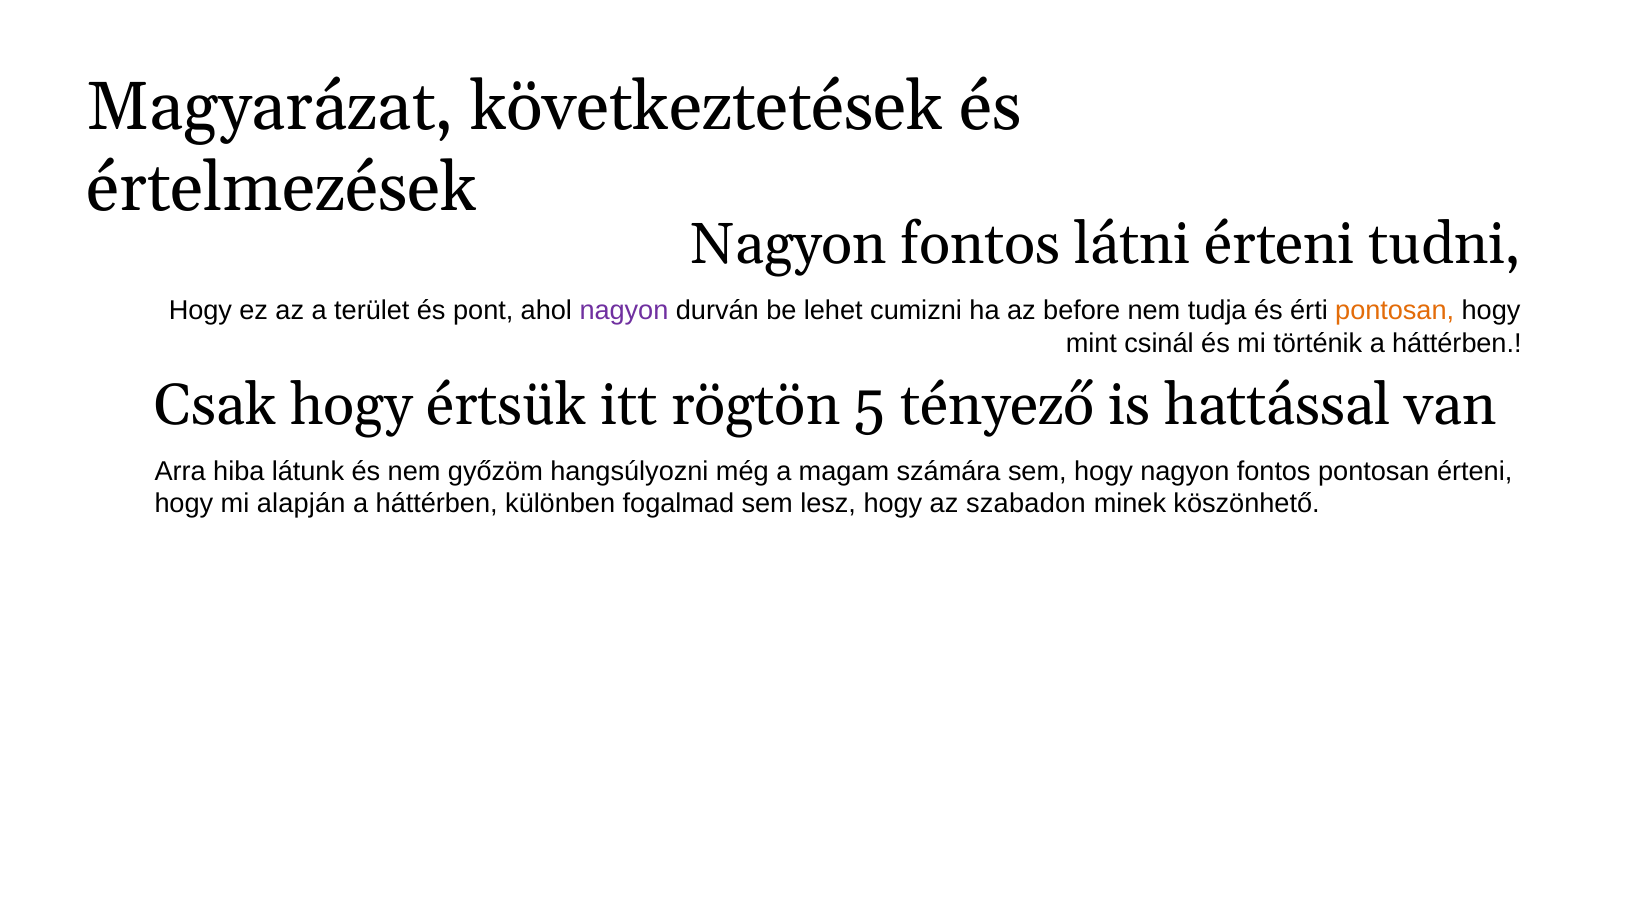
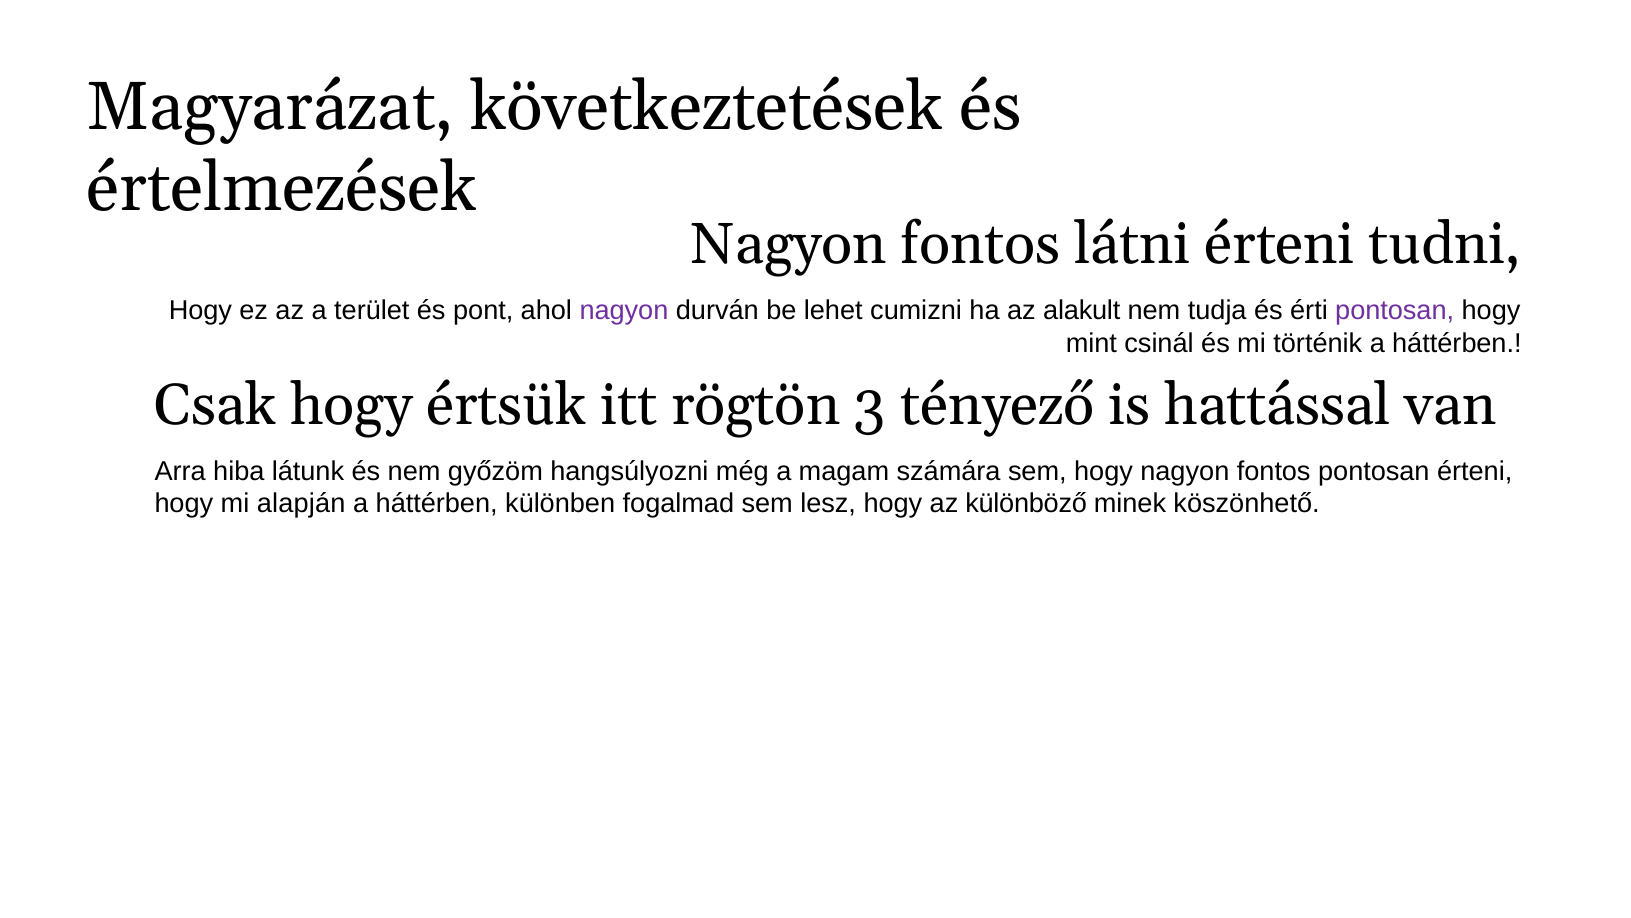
before: before -> alakult (1082, 310)
pontosan colour: orange -> purple (1395, 310)
5: 5 -> 3 (870, 405)
szabadon: szabadon -> különböző (1026, 504)
